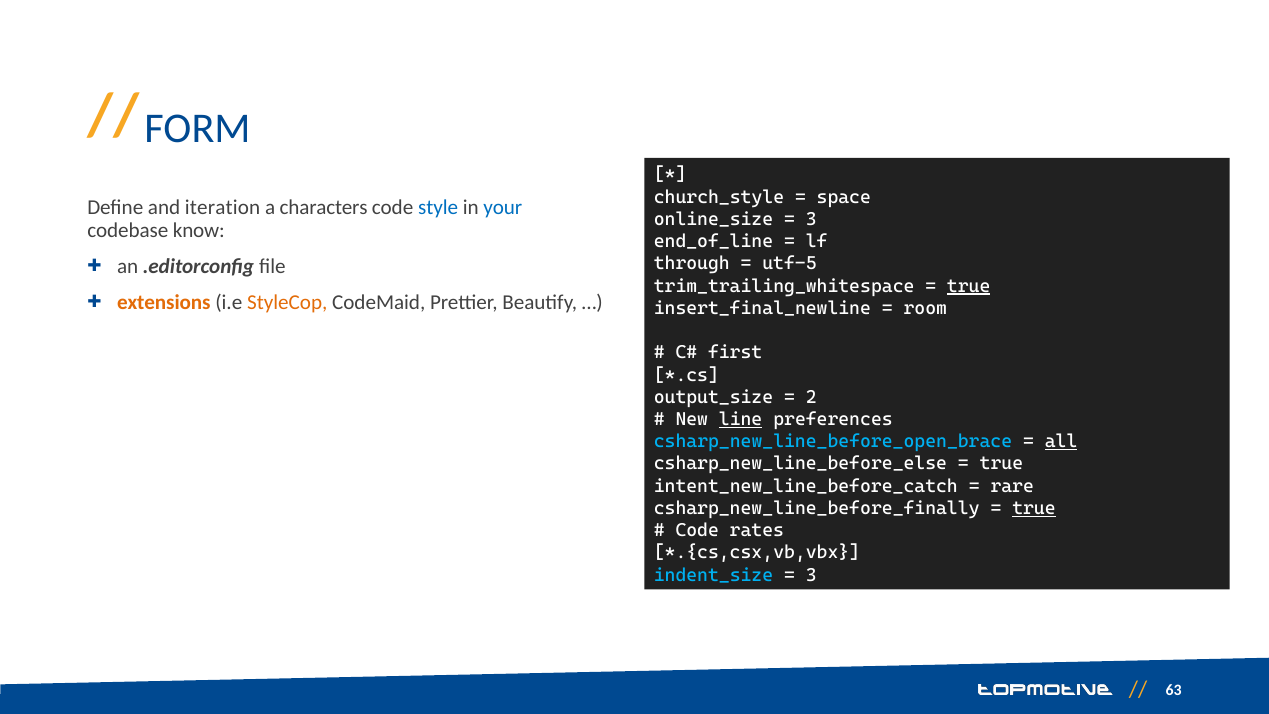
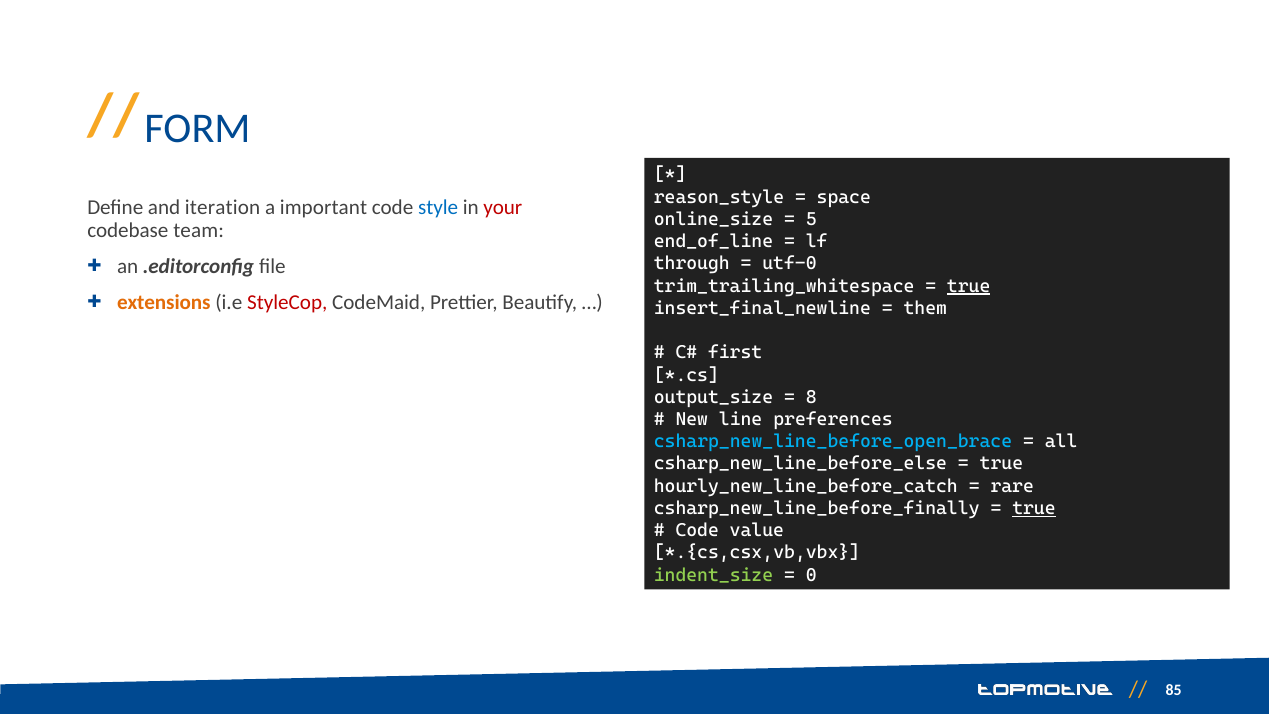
church_style: church_style -> reason_style (719, 197)
characters: characters -> important (324, 207)
your colour: blue -> red (503, 207)
3: 3 -> 5 (811, 219)
know: know -> team (199, 230)
utf-5: utf-5 -> utf-0 (789, 264)
StyleCop colour: orange -> red (287, 302)
room: room -> them (925, 308)
2: 2 -> 8 (811, 397)
line underline: present -> none (741, 419)
all underline: present -> none (1061, 441)
intent_new_line_before_catch: intent_new_line_before_catch -> hourly_new_line_before_catch (806, 486)
rates: rates -> value (757, 530)
indent_size colour: light blue -> light green (713, 575)
3: 3 -> 0 (811, 575)
63: 63 -> 85 (1174, 690)
